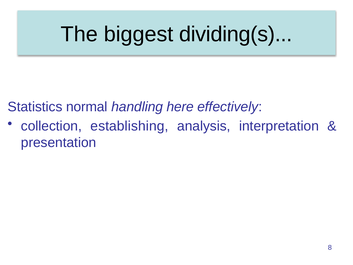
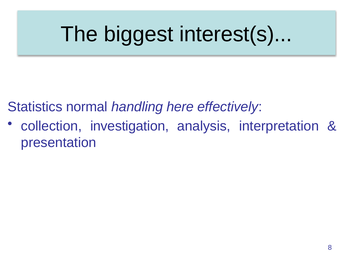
dividing(s: dividing(s -> interest(s (236, 34)
establishing: establishing -> investigation (130, 126)
